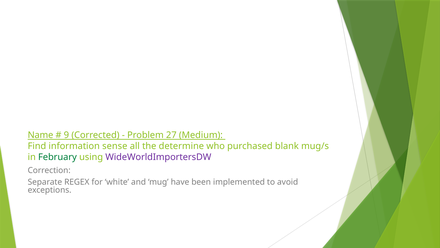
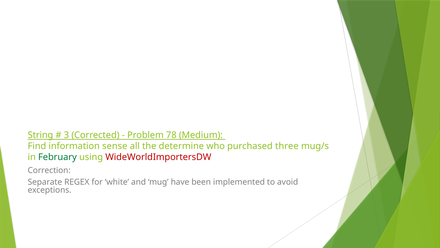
Name: Name -> String (40, 135)
9: 9 -> 3 (66, 135)
27: 27 -> 78 (171, 135)
blank: blank -> three (287, 146)
WideWorldImportersDW colour: purple -> red (158, 157)
